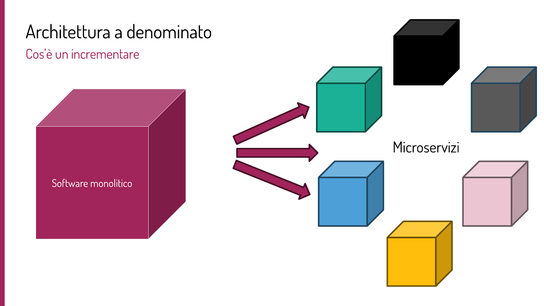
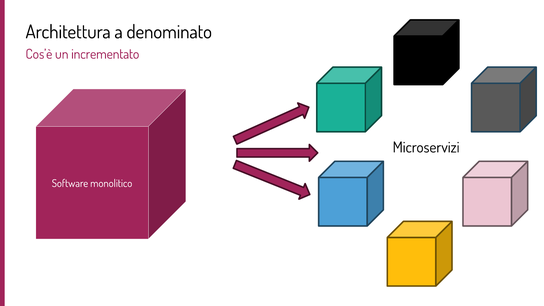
incrementare: incrementare -> incrementato (105, 54)
